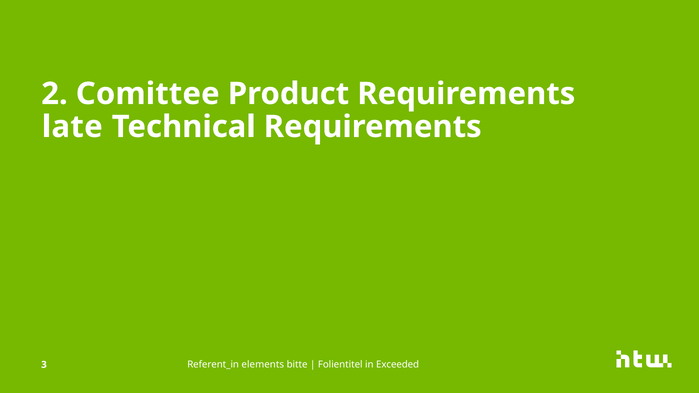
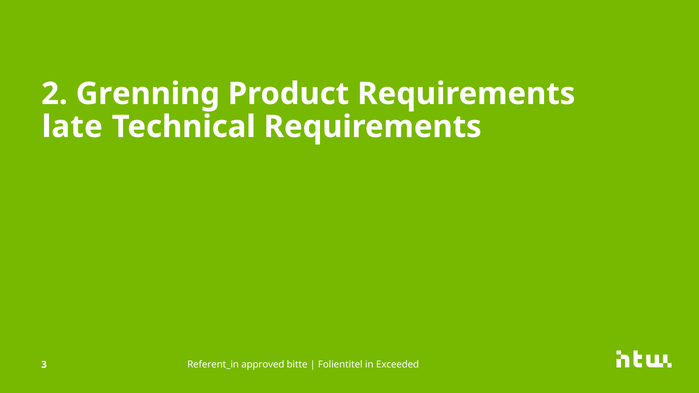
Comittee: Comittee -> Grenning (148, 94)
elements: elements -> approved (263, 365)
